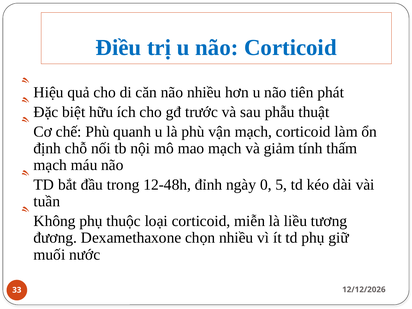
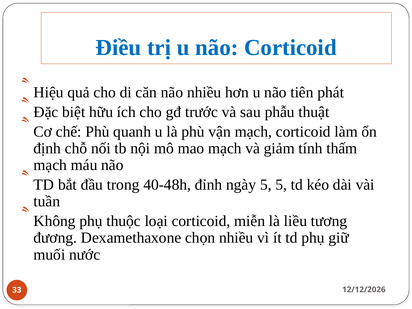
12-48h: 12-48h -> 40-48h (167, 185)
ngày 0: 0 -> 5 (266, 185)
